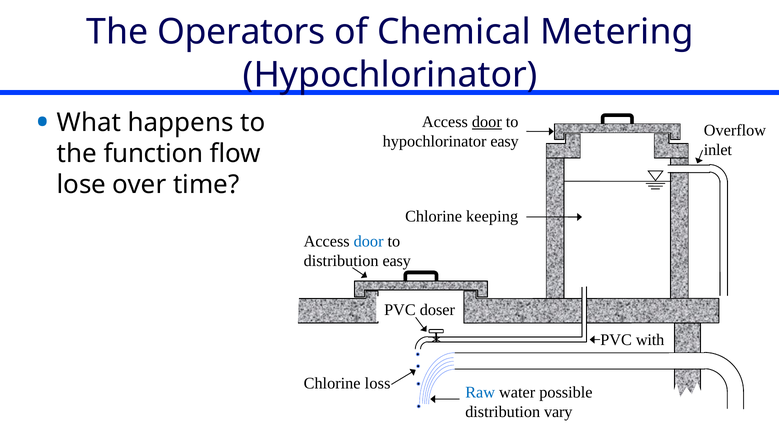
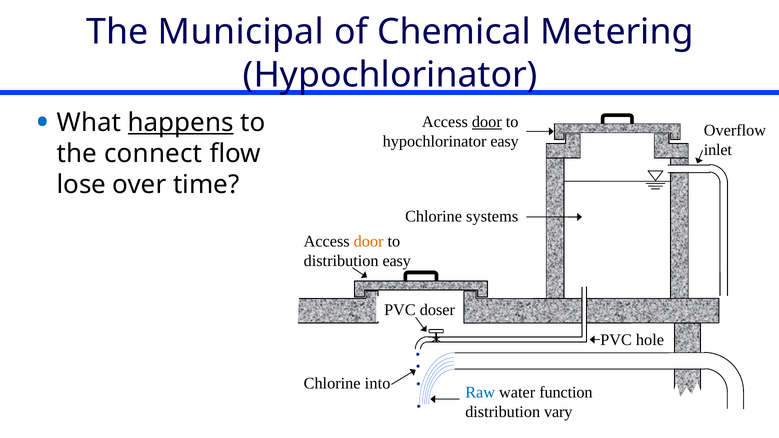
Operators: Operators -> Municipal (241, 32)
happens underline: none -> present (181, 123)
function: function -> connect (153, 154)
keeping: keeping -> systems (492, 217)
door colour: blue -> orange (369, 242)
with: with -> hole (650, 340)
loss: loss -> into (378, 384)
possible: possible -> function (566, 392)
